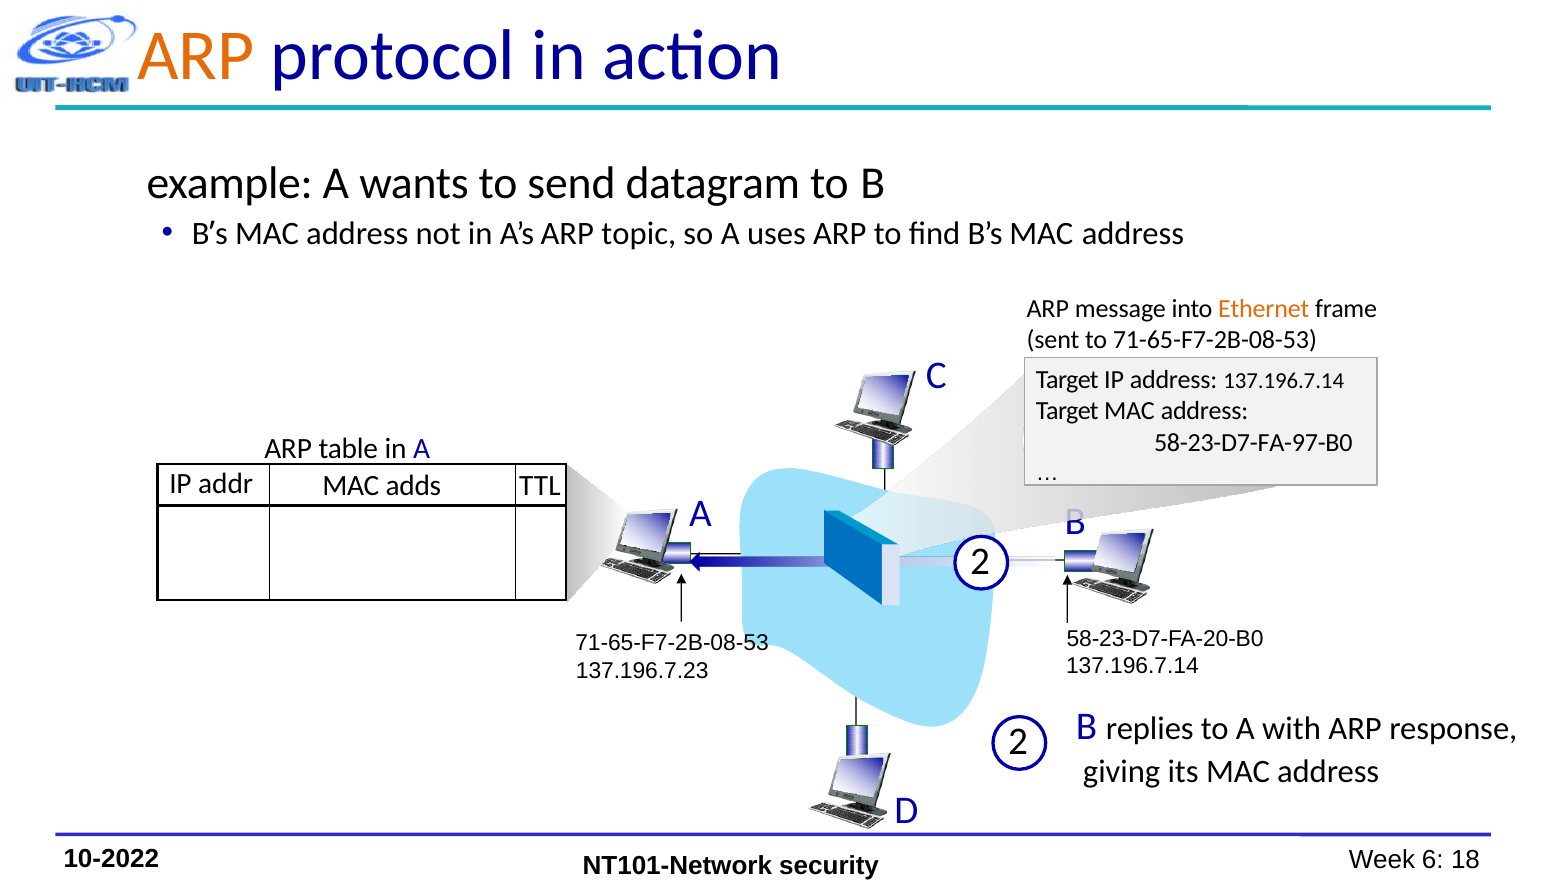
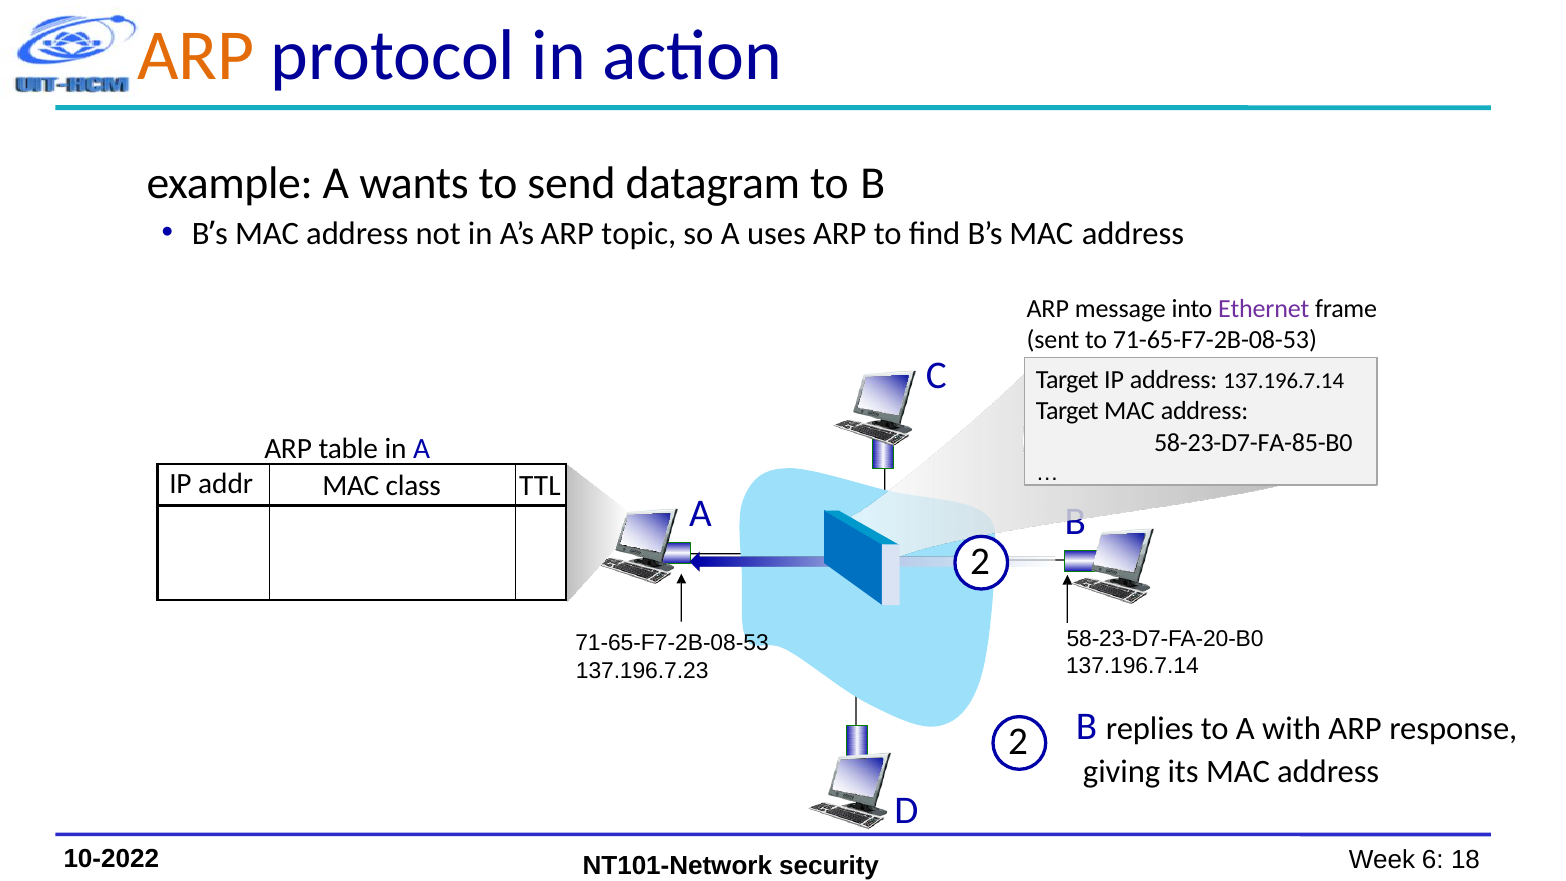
Ethernet colour: orange -> purple (1264, 309)
58-23-D7-FA-97-B0: 58-23-D7-FA-97-B0 -> 58-23-D7-FA-85-B0 (1253, 442)
adds: adds -> class (413, 486)
